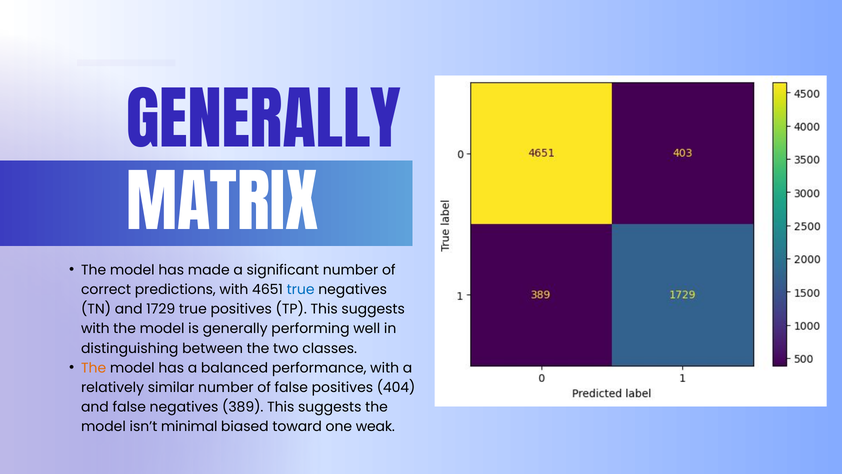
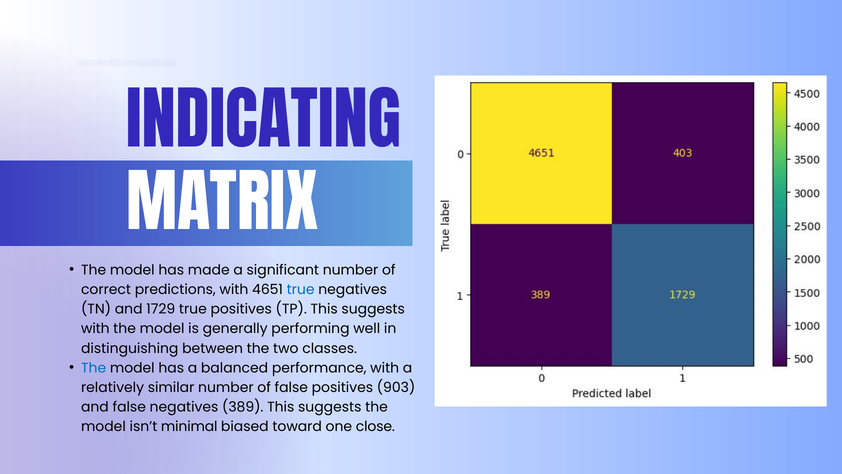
GENERALLY: GENERALLY -> INDICATING (264, 124)
The colour: orange -> blue (94, 368)
404: 404 -> 903 (396, 387)
weak: weak -> close (375, 426)
